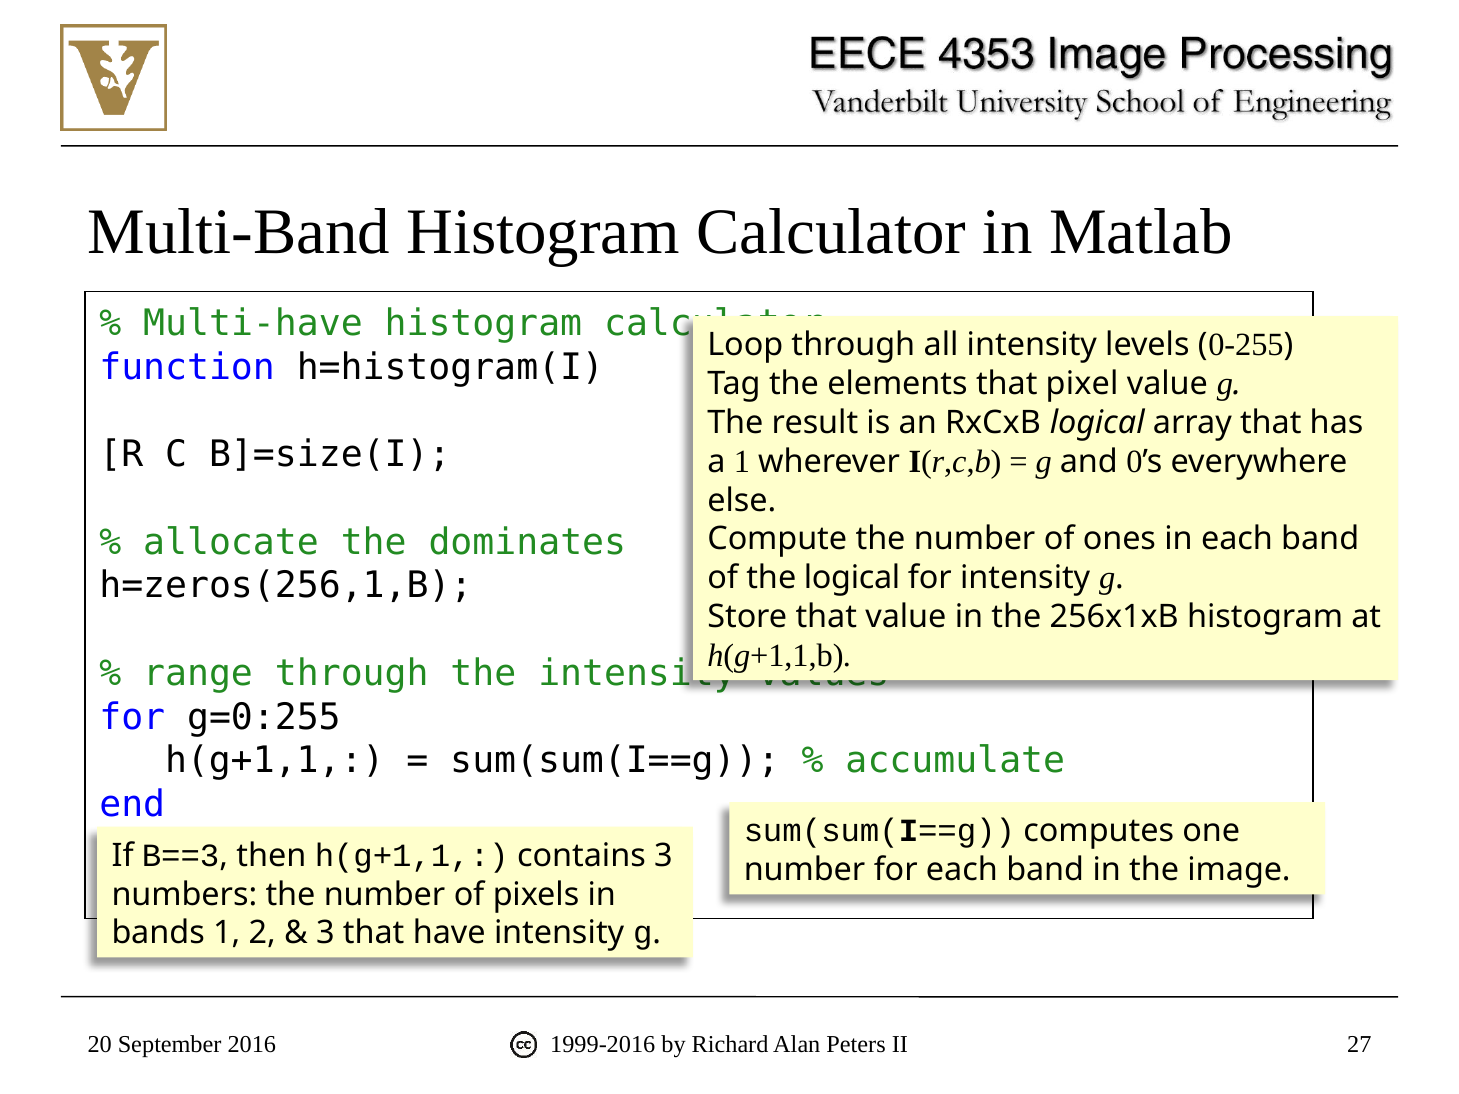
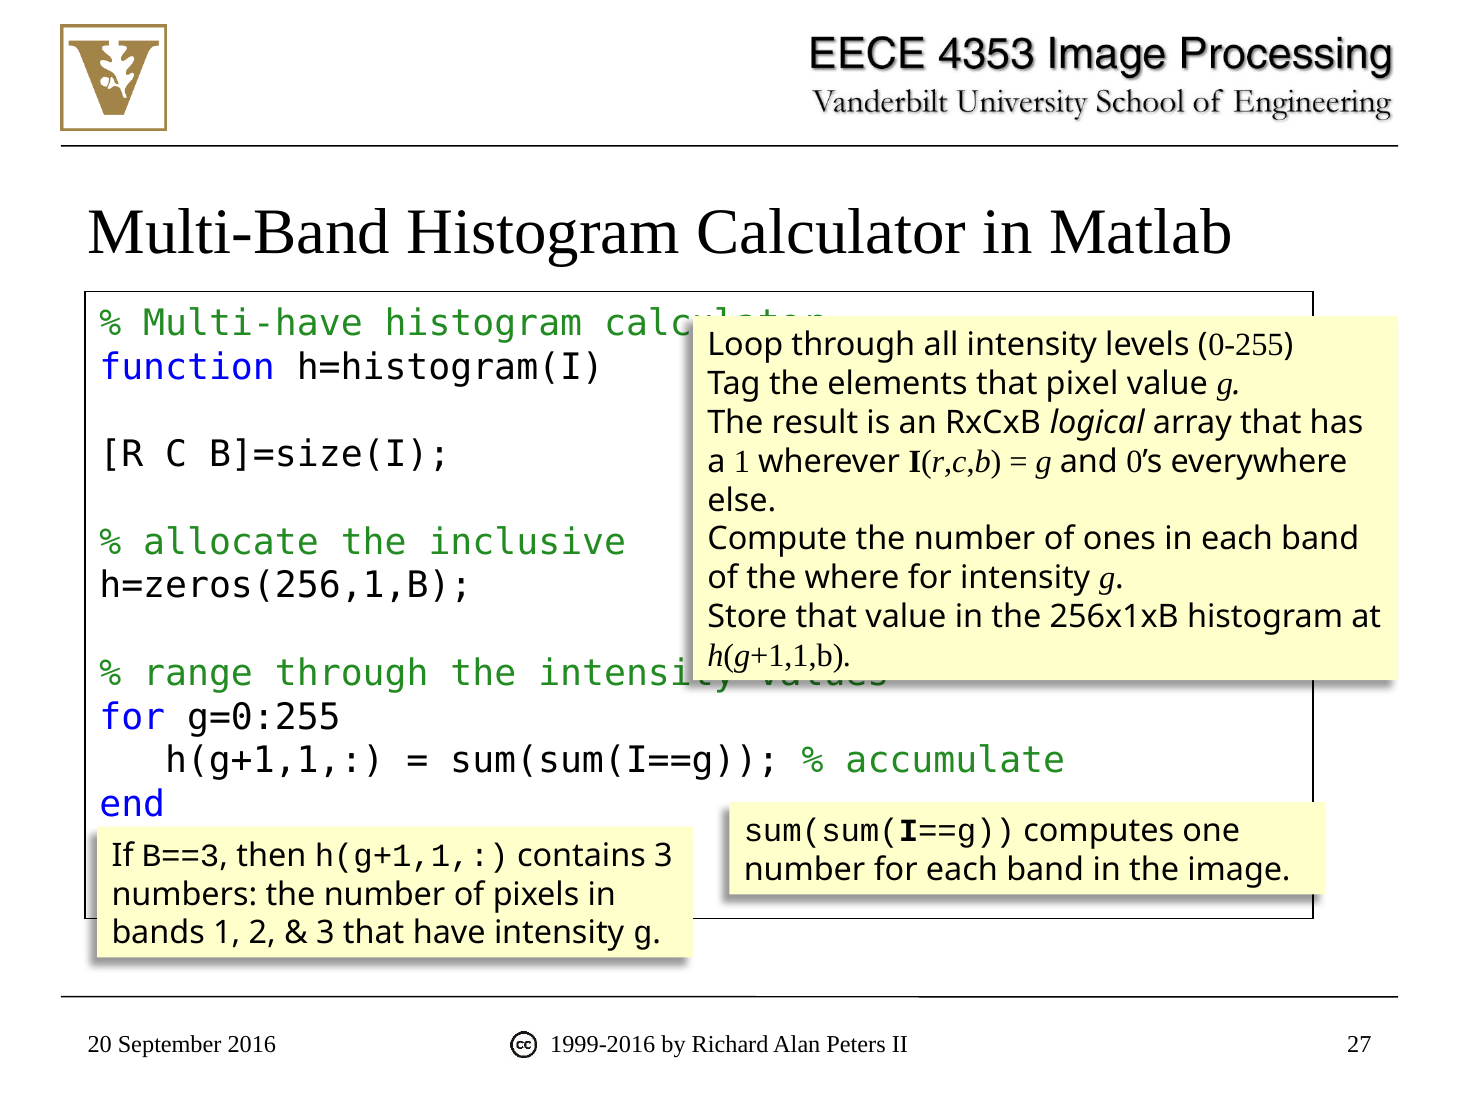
dominates: dominates -> inclusive (527, 542)
the logical: logical -> where (852, 578)
